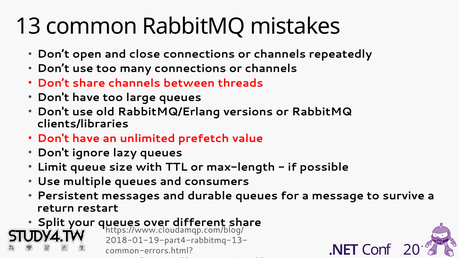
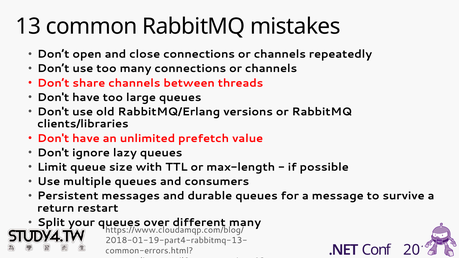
different share: share -> many (245, 223)
